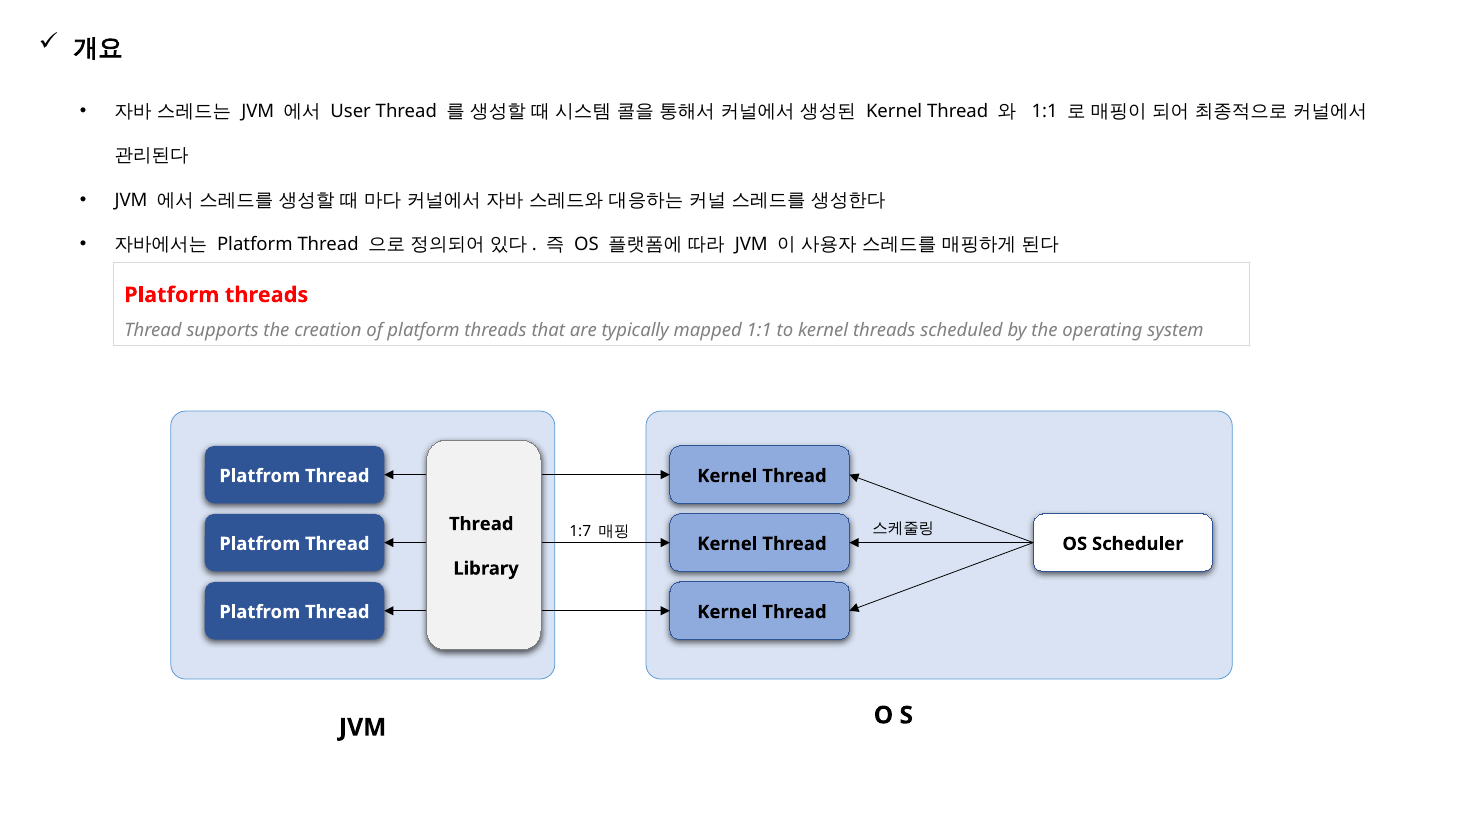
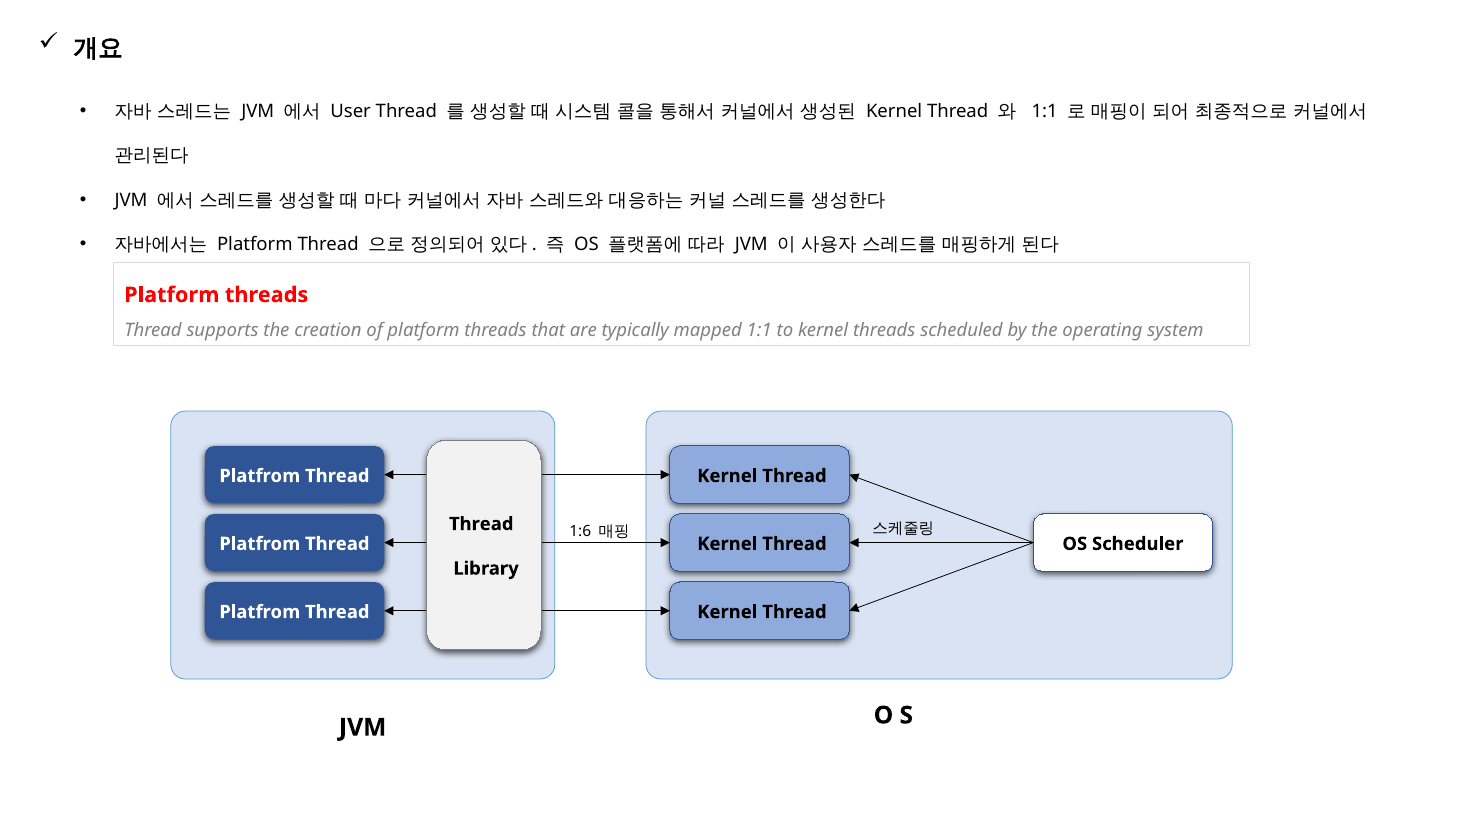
1:7: 1:7 -> 1:6 (580, 531)
